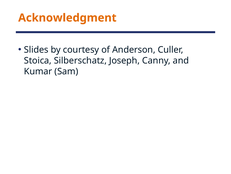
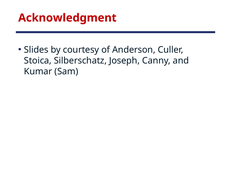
Acknowledgment colour: orange -> red (67, 18)
